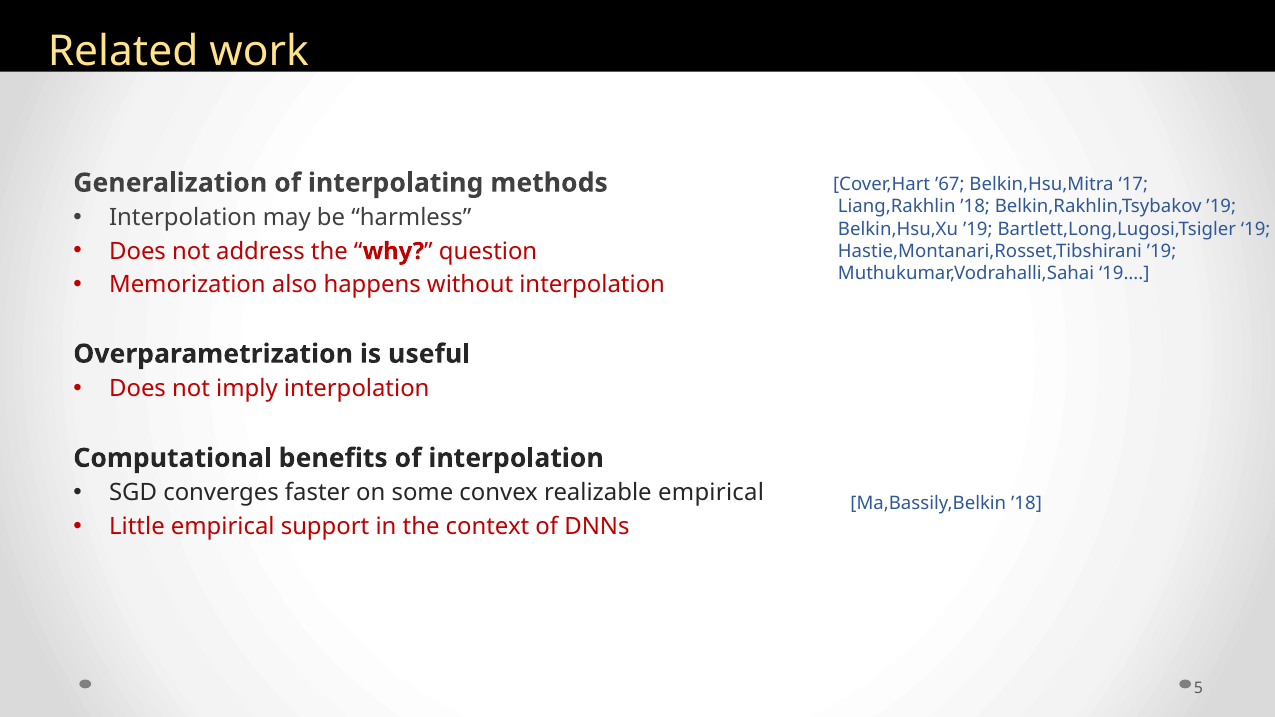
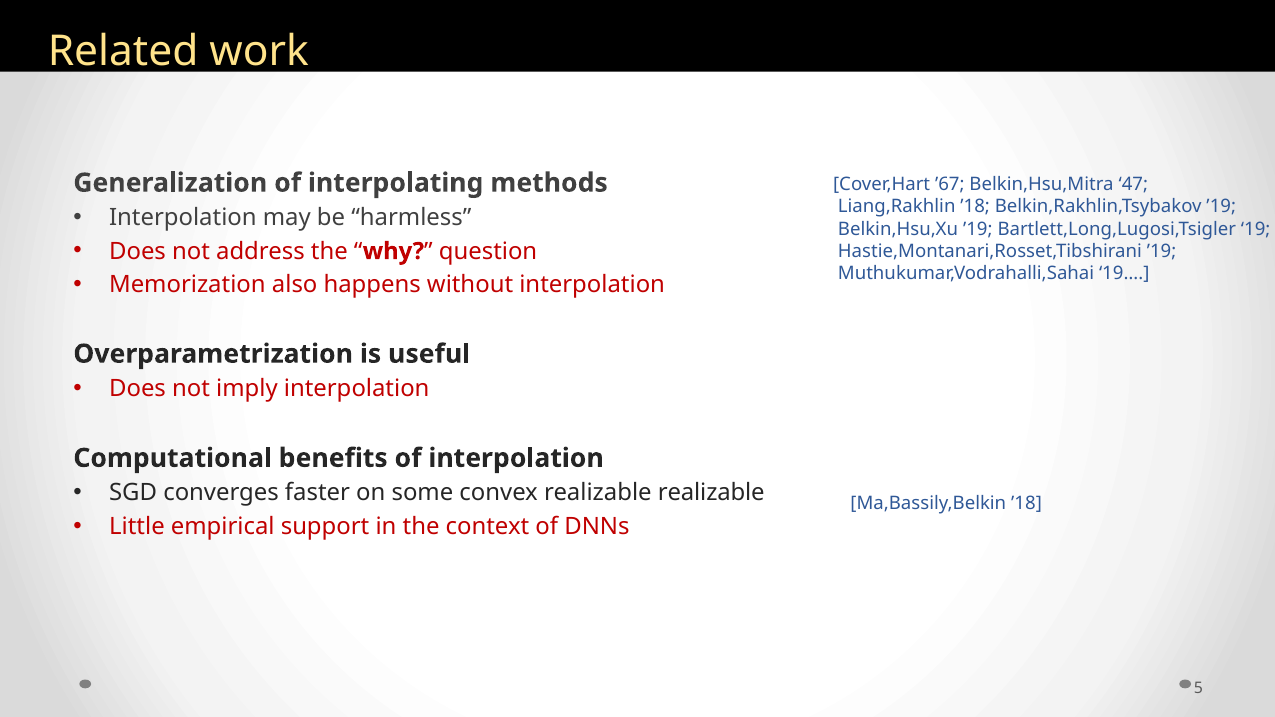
17: 17 -> 47 (1133, 185)
realizable empirical: empirical -> realizable (711, 493)
